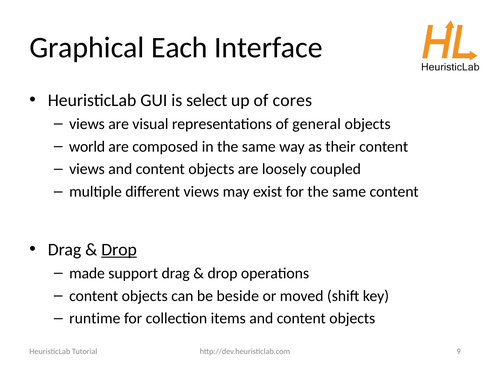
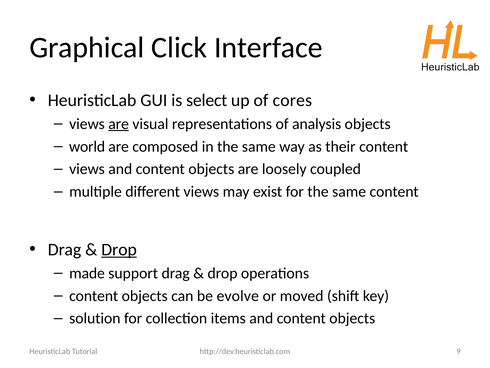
Each: Each -> Click (179, 47)
are underline: none -> present (119, 124)
general: general -> analysis (317, 124)
beside: beside -> evolve (238, 295)
runtime: runtime -> solution (95, 318)
